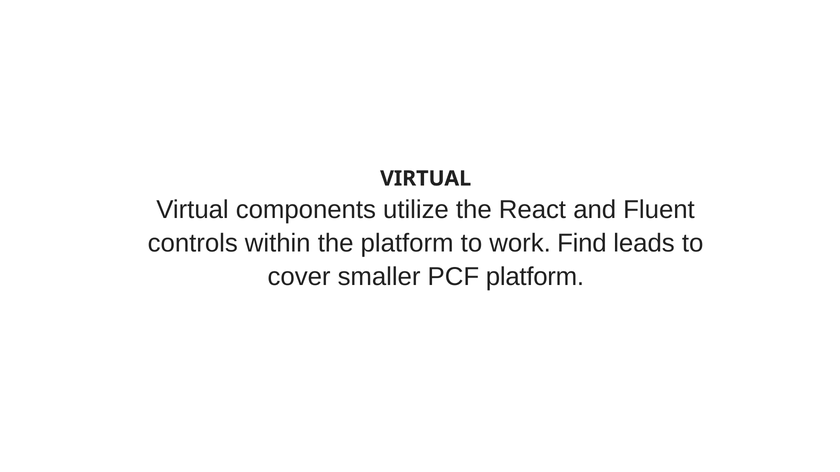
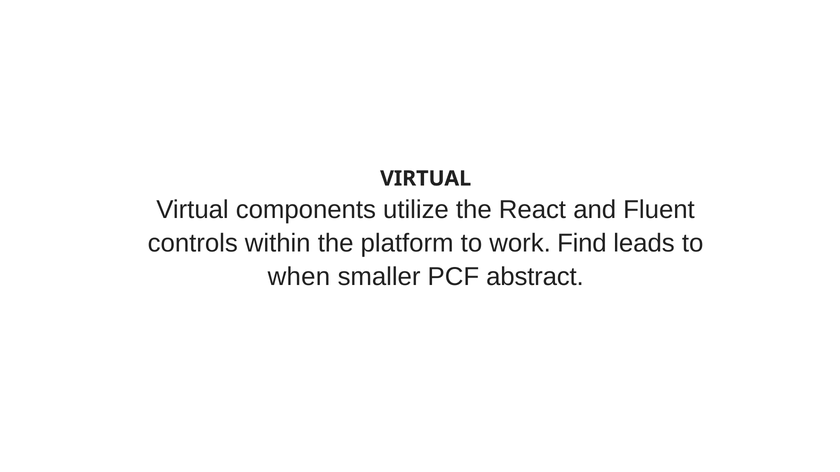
cover: cover -> when (299, 277)
PCF platform: platform -> abstract (535, 277)
